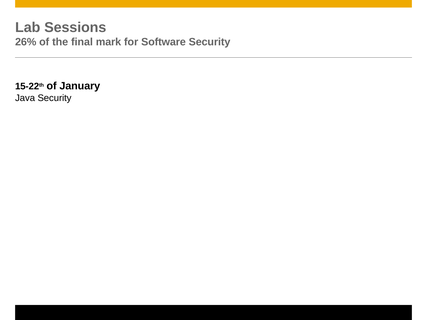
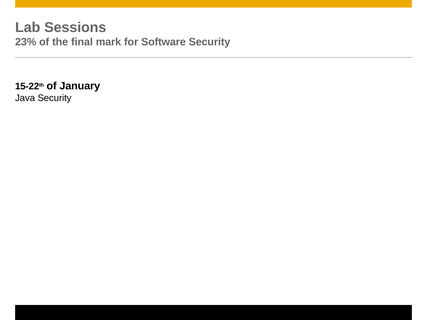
26%: 26% -> 23% (26, 42)
